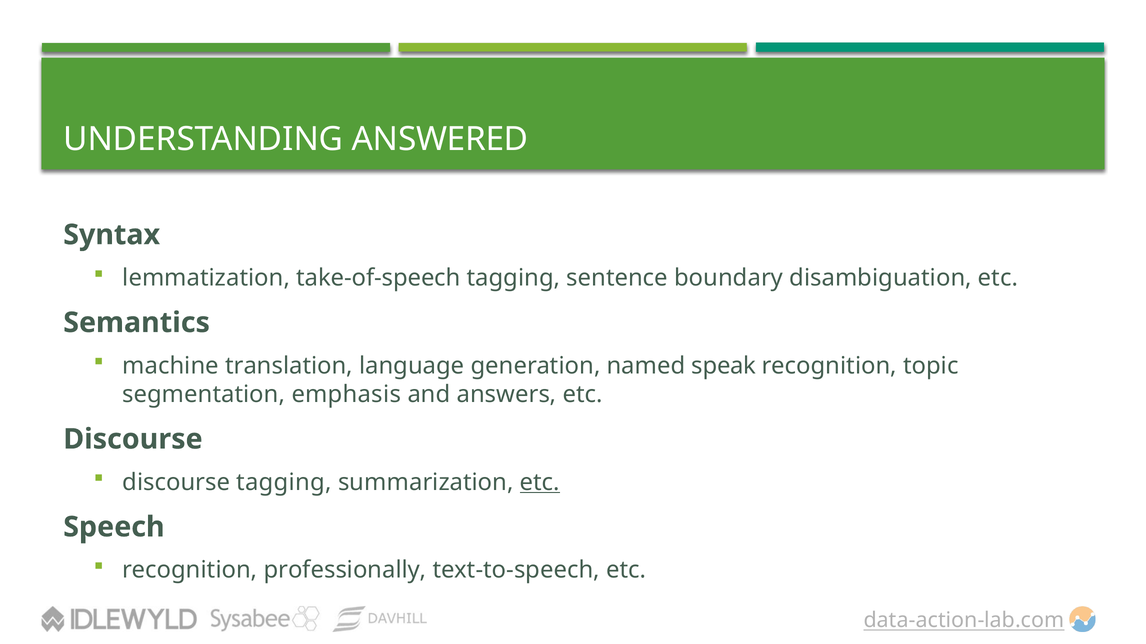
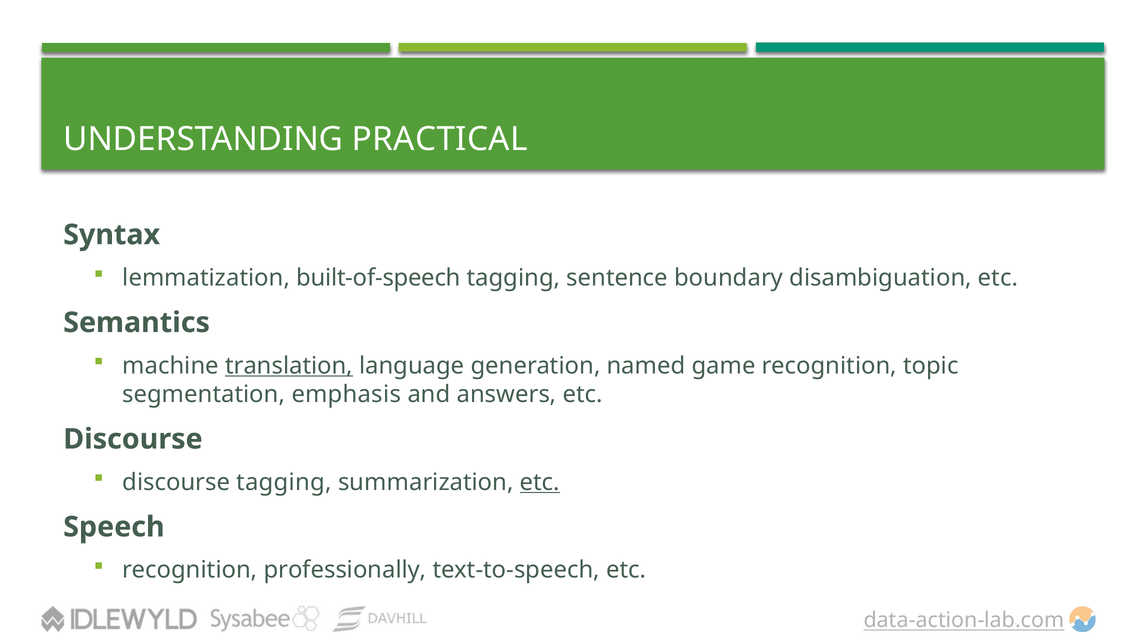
ANSWERED: ANSWERED -> PRACTICAL (440, 139)
take-of-speech: take-of-speech -> built-of-speech (378, 278)
translation underline: none -> present (289, 366)
speak: speak -> game (724, 366)
